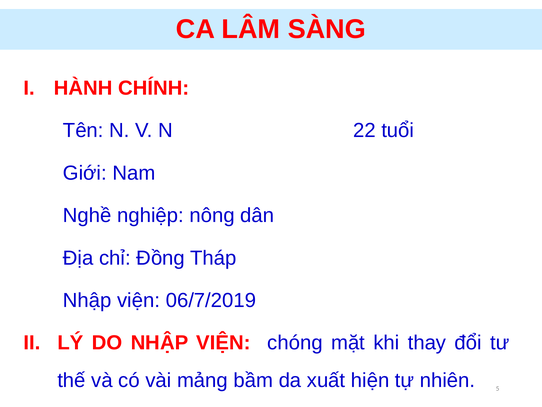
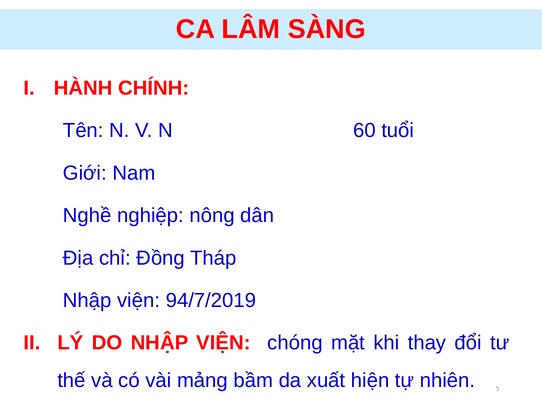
22: 22 -> 60 (364, 130)
06/7/2019: 06/7/2019 -> 94/7/2019 (211, 300)
